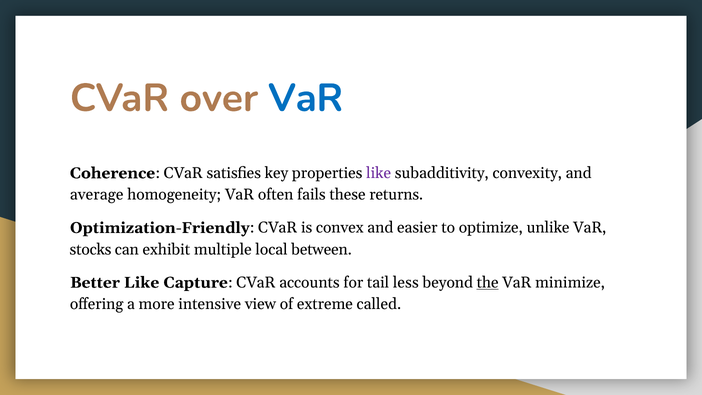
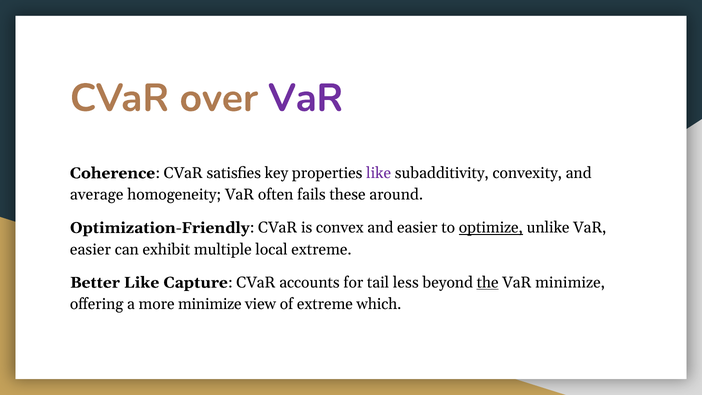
VaR colour: blue -> purple (306, 98)
returns: returns -> around (396, 195)
optimize underline: none -> present (491, 228)
stocks: stocks -> easier (90, 249)
local between: between -> extreme (321, 249)
more intensive: intensive -> minimize (210, 304)
called: called -> which (379, 304)
